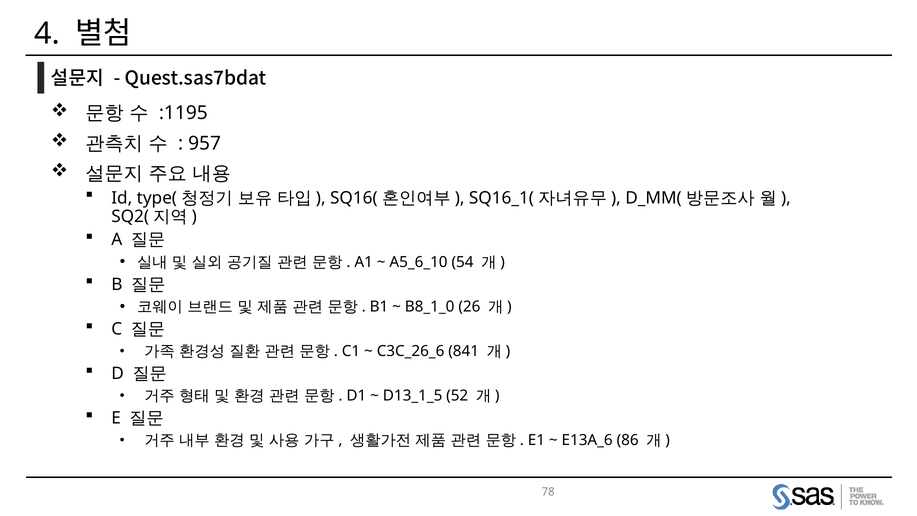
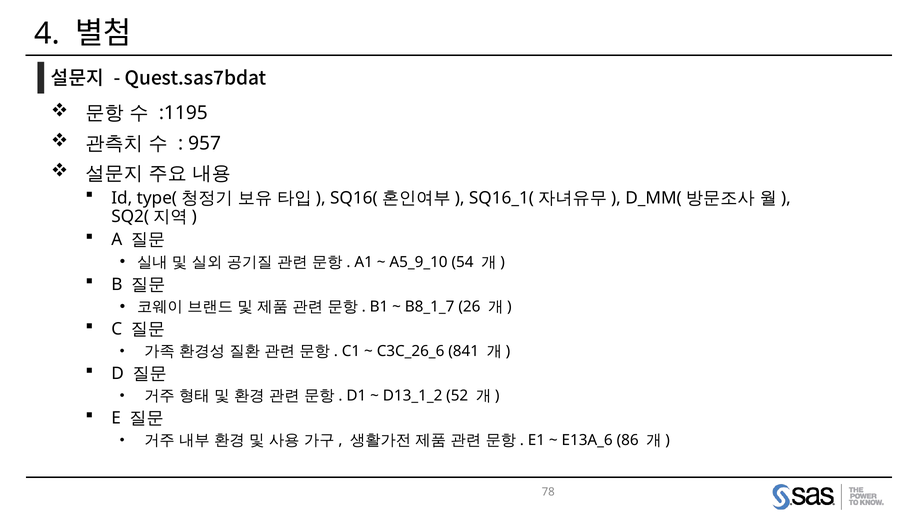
A5_6_10: A5_6_10 -> A5_9_10 (419, 262)
B8_1_0: B8_1_0 -> B8_1_7 (430, 307)
D13_1_5: D13_1_5 -> D13_1_2 (413, 396)
